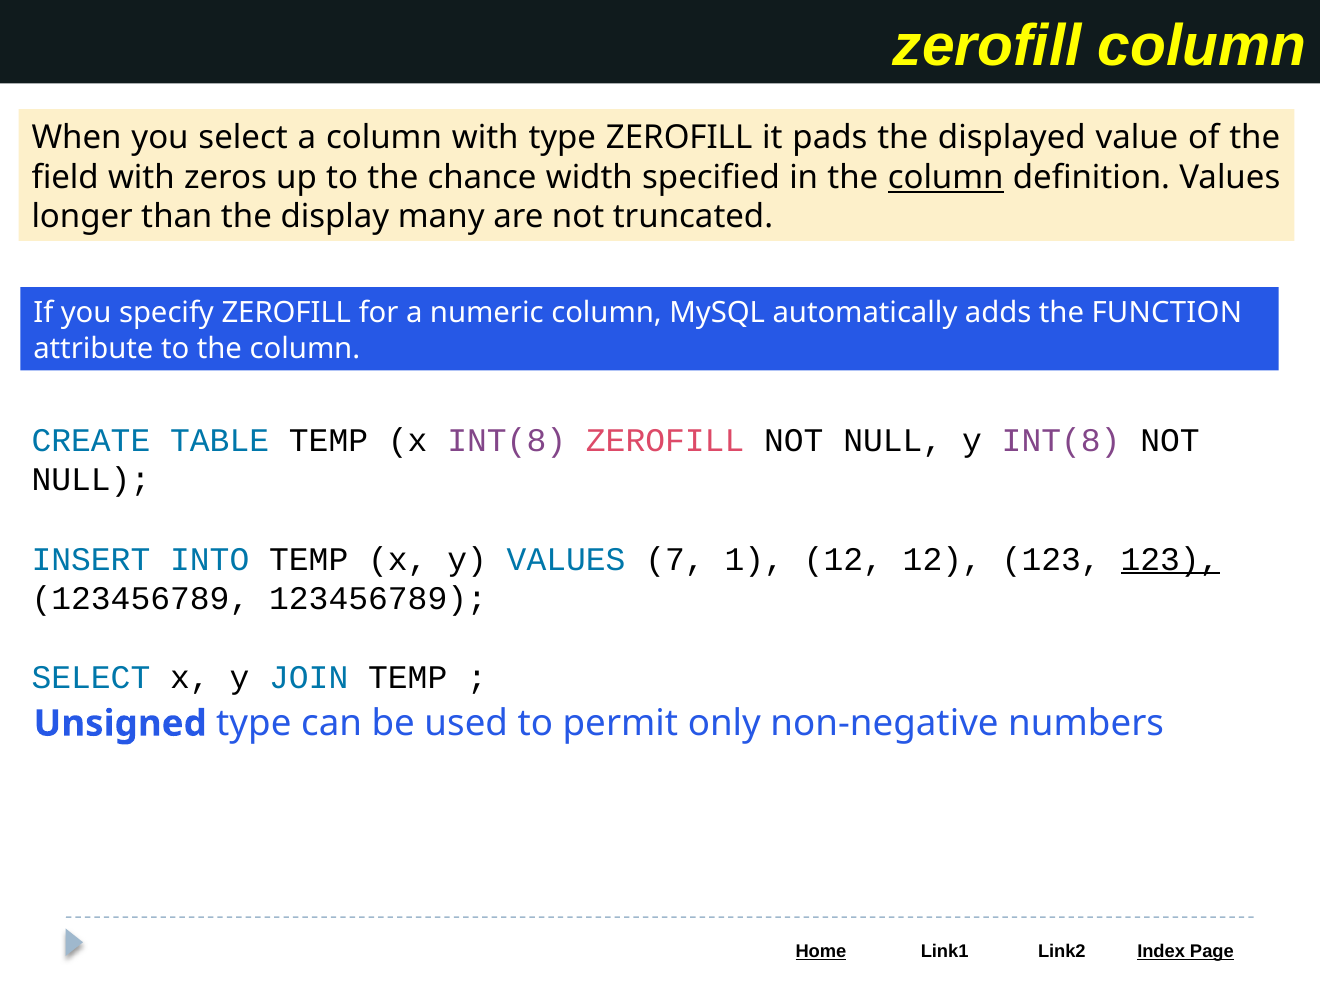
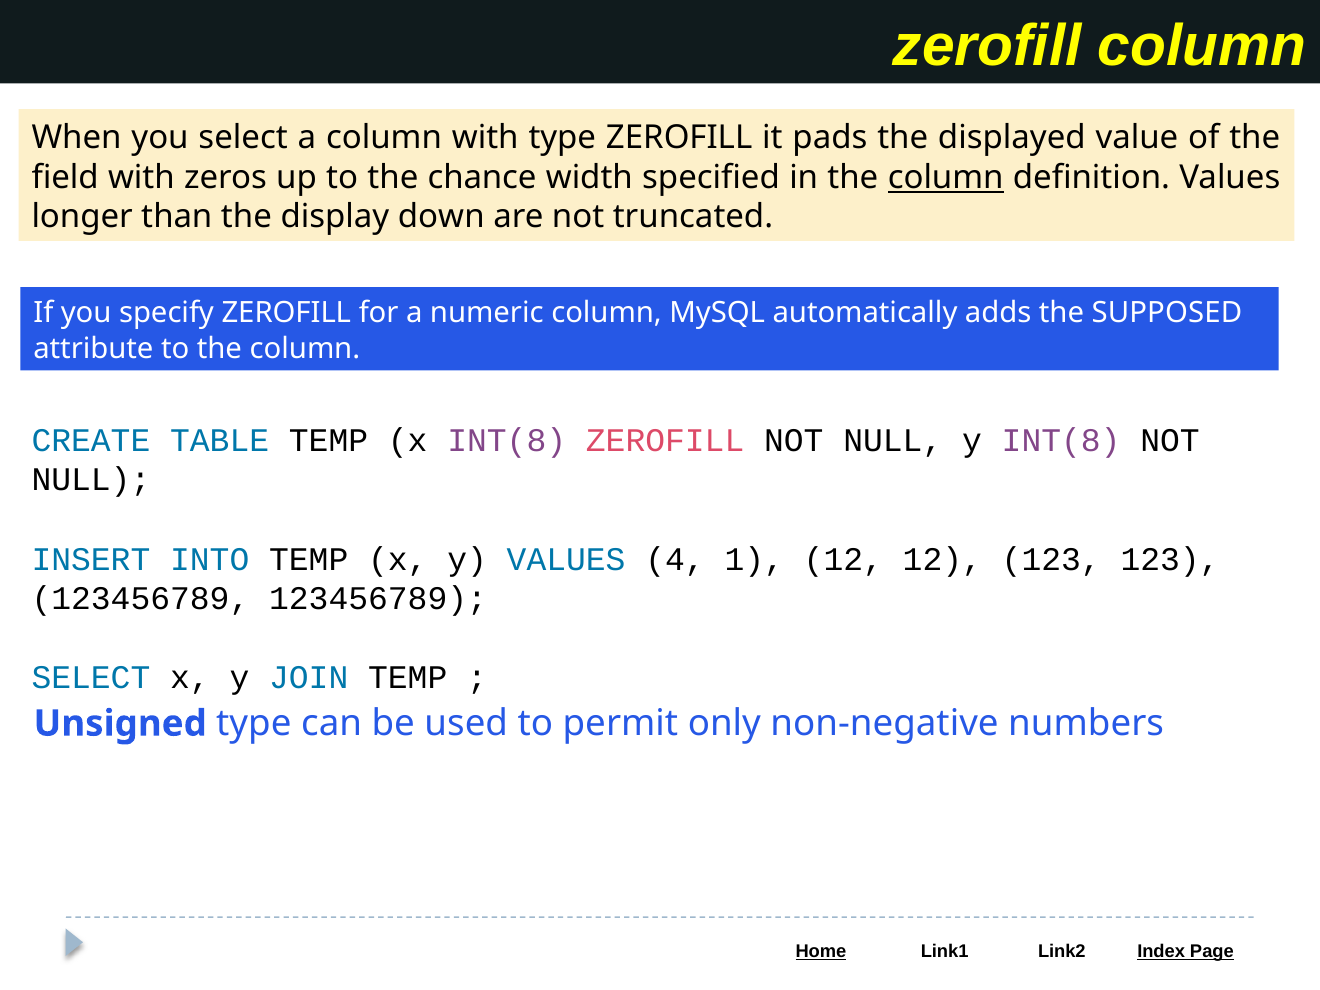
many: many -> down (441, 217)
FUNCTION: FUNCTION -> SUPPOSED (1167, 313)
7: 7 -> 4 (675, 559)
123 underline: present -> none (1170, 559)
